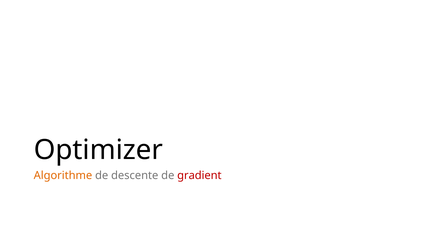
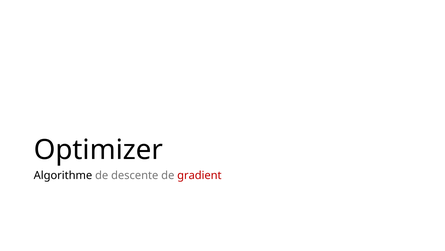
Algorithme colour: orange -> black (63, 175)
